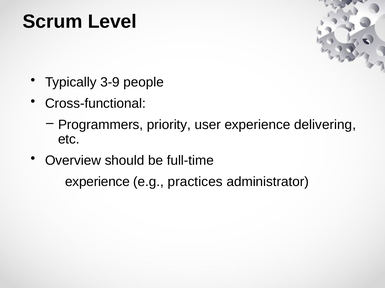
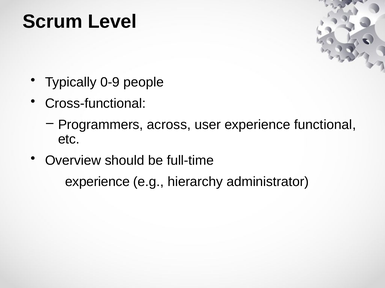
3-9: 3-9 -> 0-9 (110, 82)
priority: priority -> across (169, 125)
delivering: delivering -> functional (325, 125)
practices: practices -> hierarchy (195, 182)
